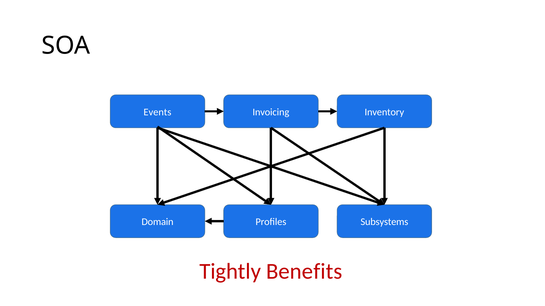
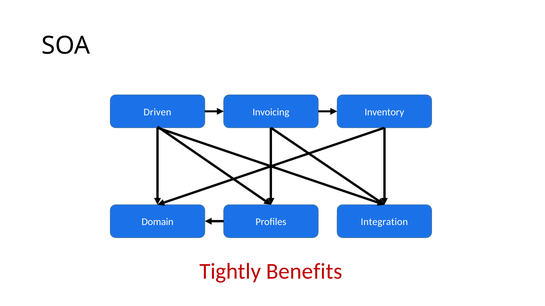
Events: Events -> Driven (157, 112)
Subsystems: Subsystems -> Integration (384, 222)
